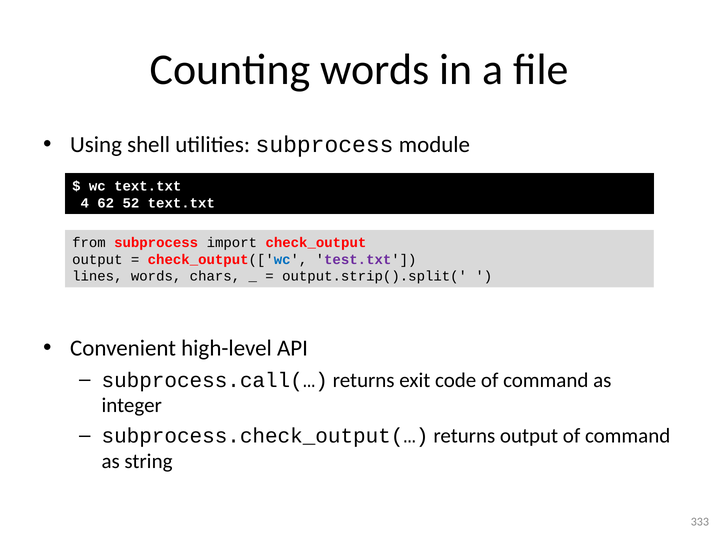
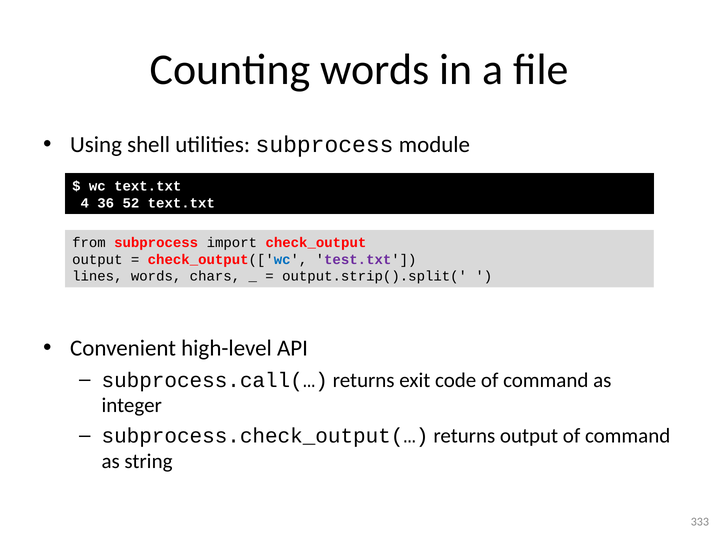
62: 62 -> 36 (106, 203)
